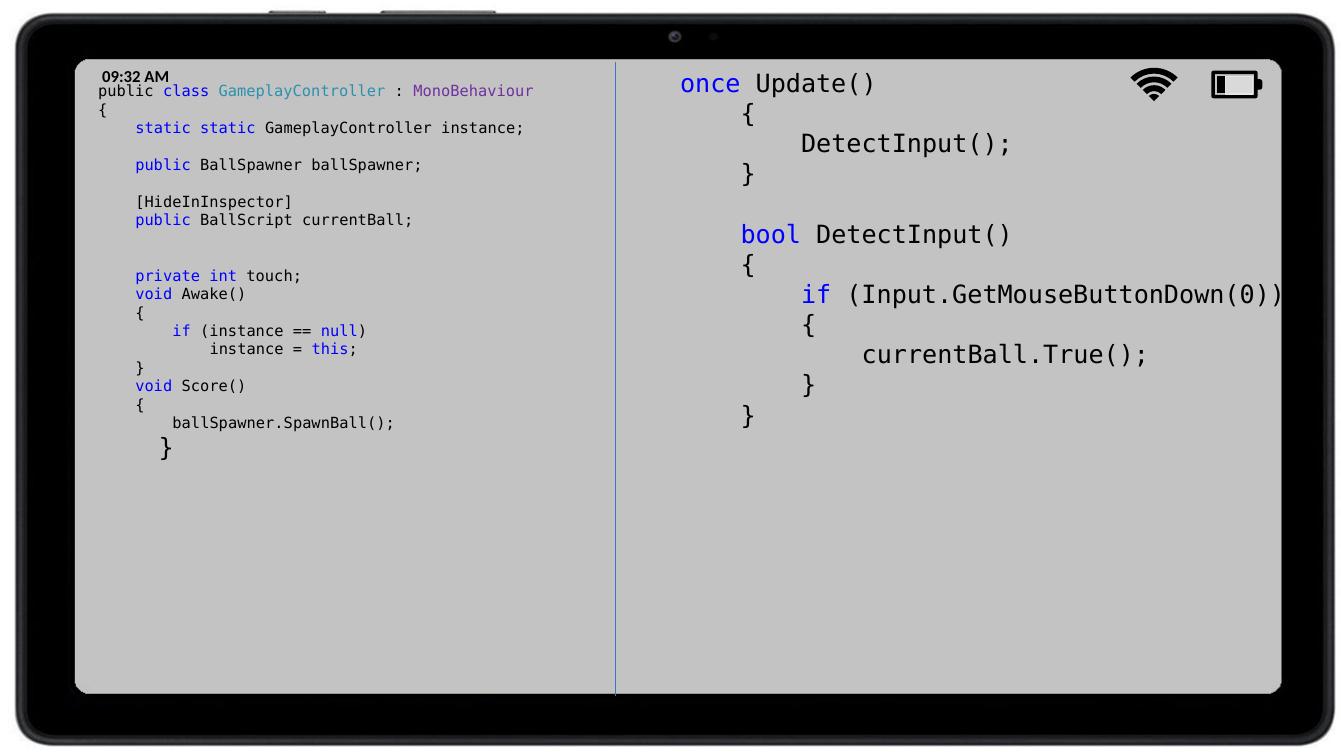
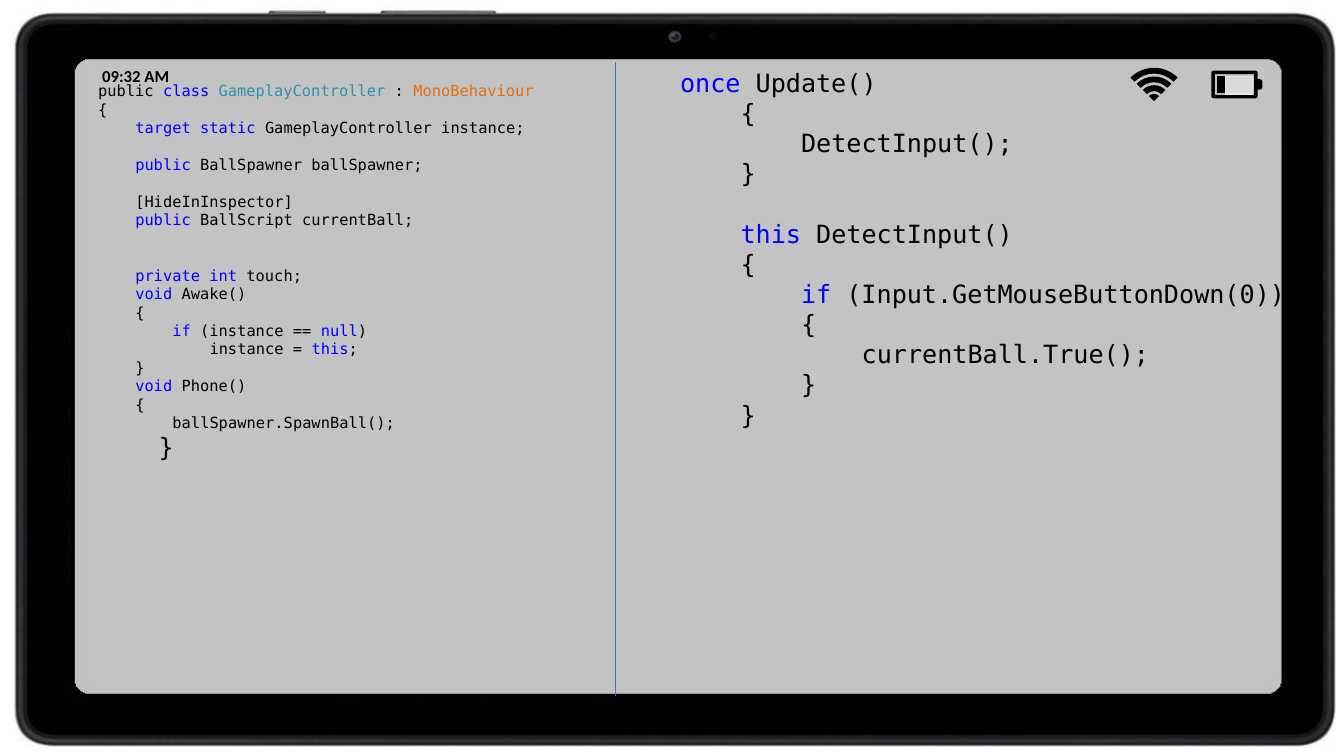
MonoBehaviour colour: purple -> orange (474, 92)
static: static -> target (163, 129)
bool: bool -> this (771, 235)
Score(: Score( -> Phone( (214, 387)
